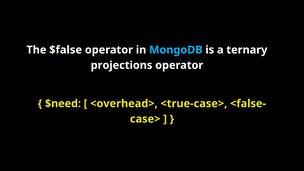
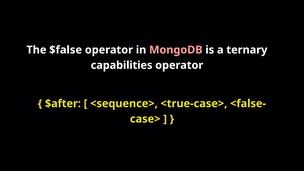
MongoDB colour: light blue -> pink (176, 50)
projections: projections -> capabilities (122, 65)
$need: $need -> $after (63, 104)
<overhead>: <overhead> -> <sequence> (124, 104)
